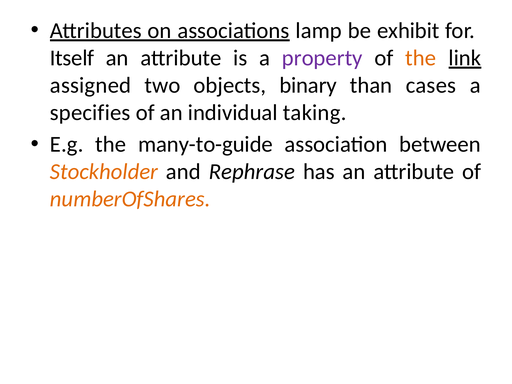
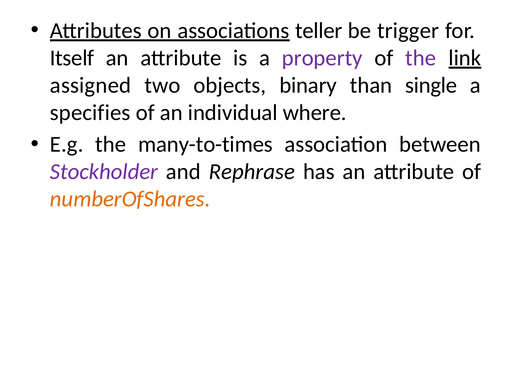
lamp: lamp -> teller (319, 31)
exhibit: exhibit -> trigger (408, 31)
the colour: orange -> purple (421, 58)
cases: cases -> single (431, 85)
taking: taking -> where (315, 113)
many-to-guide: many-to-guide -> many-to-times (205, 144)
Stockholder colour: orange -> purple (104, 172)
